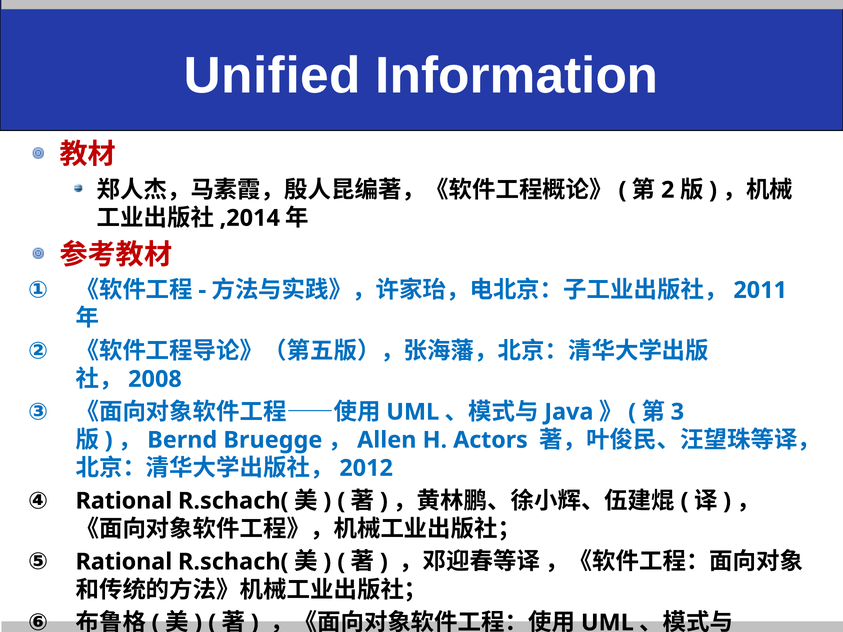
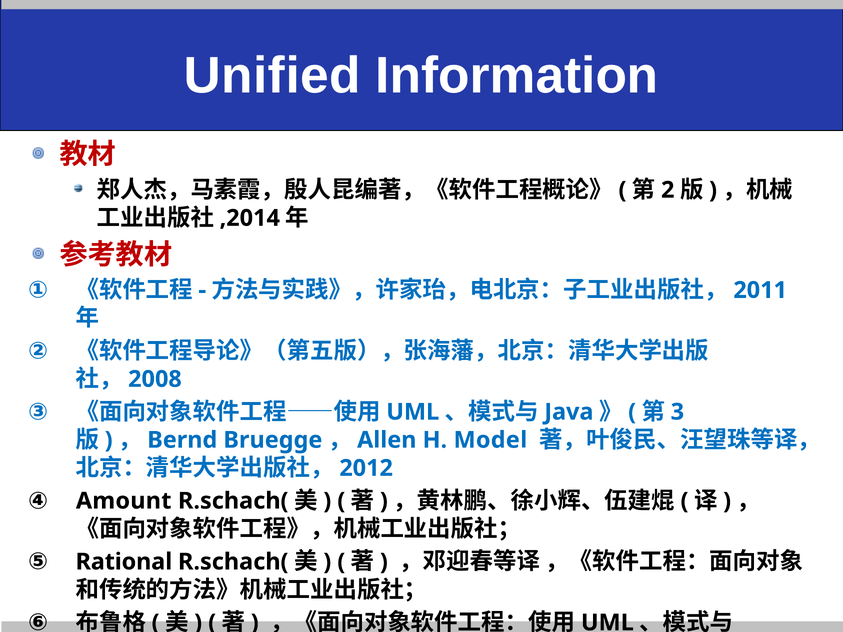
Actors: Actors -> Model (490, 440)
Rational: Rational -> Amount (124, 501)
